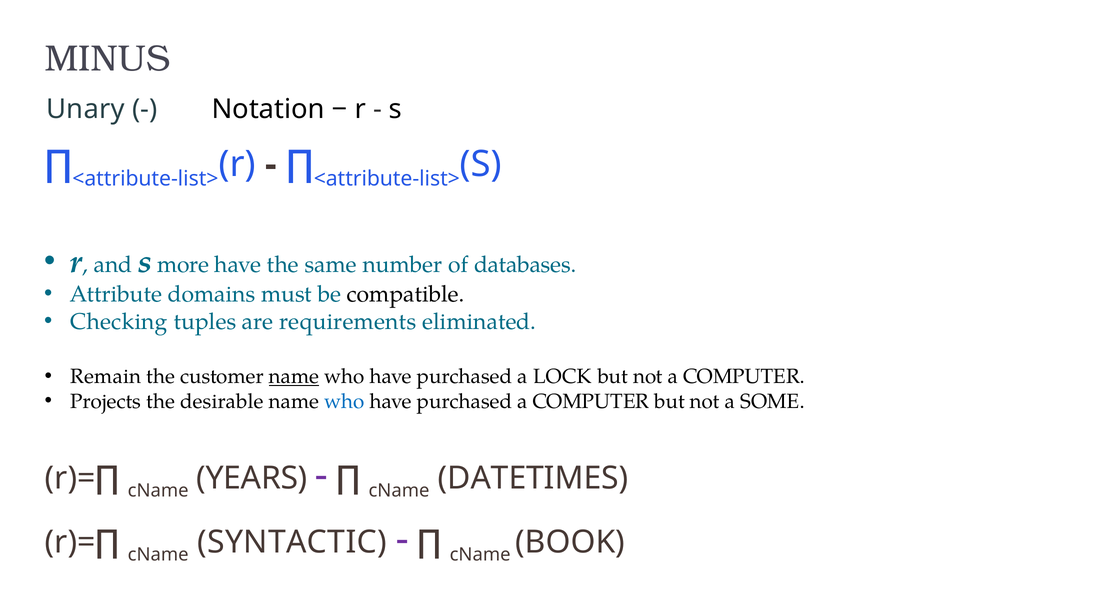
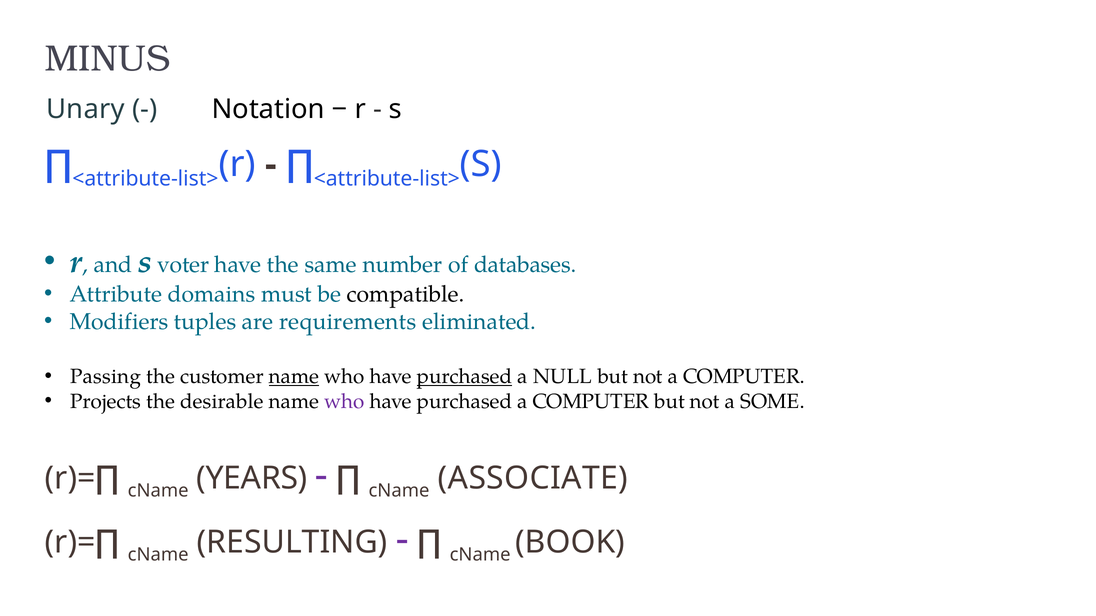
more: more -> voter (183, 265)
Checking: Checking -> Modifiers (119, 322)
Remain: Remain -> Passing (106, 377)
purchased underline: none -> present (465, 377)
LOCK: LOCK -> NULL (562, 377)
who colour: blue -> purple (344, 402)
DATETIMES: DATETIMES -> ASSOCIATE (533, 479)
SYNTACTIC: SYNTACTIC -> RESULTING (292, 542)
